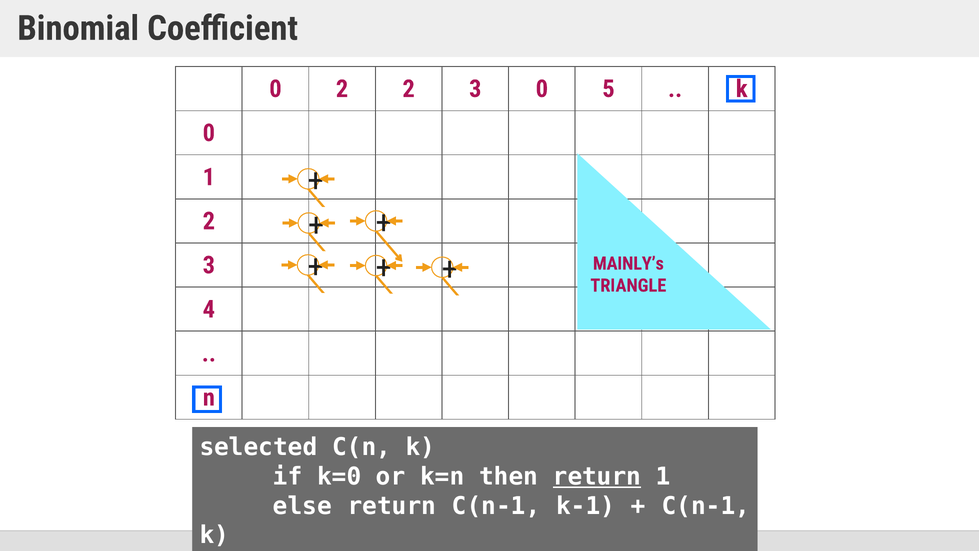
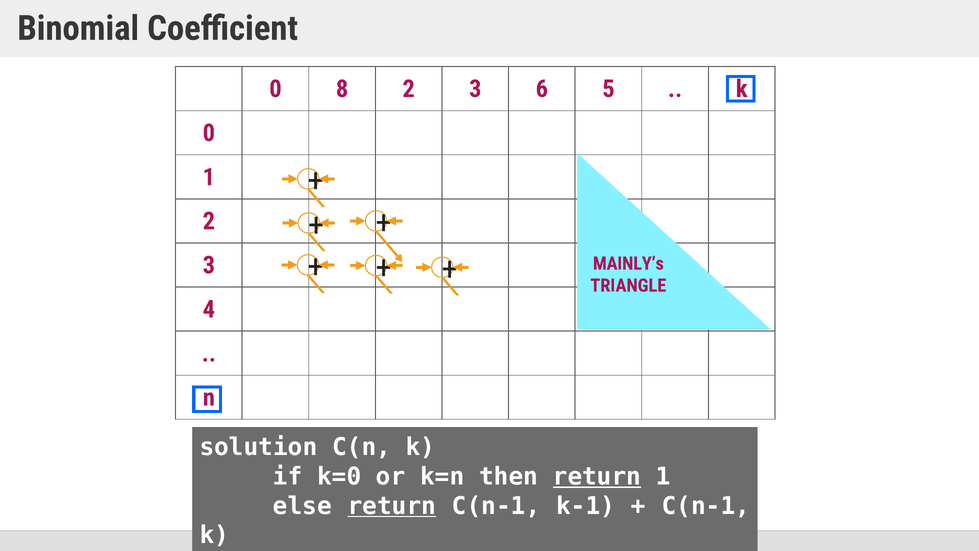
0 2: 2 -> 8 (342, 89)
3 0: 0 -> 6 (542, 89)
selected: selected -> solution (258, 447)
return underline: none -> present (392, 506)
